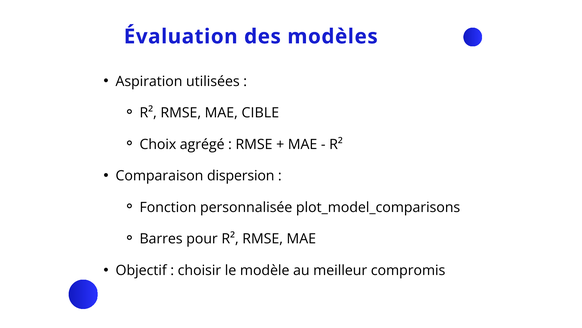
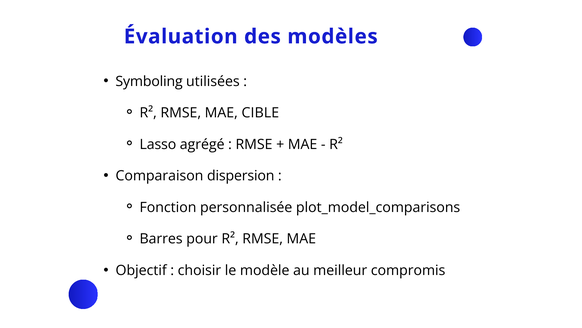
Aspiration: Aspiration -> Symboling (149, 81)
Choix: Choix -> Lasso (158, 144)
